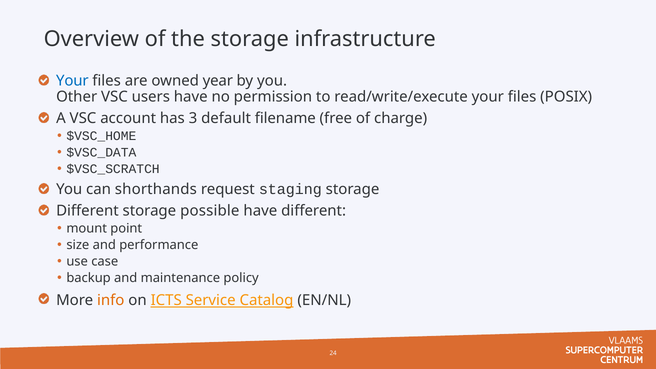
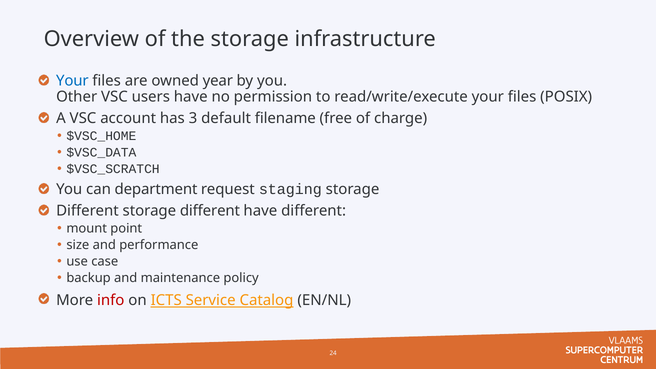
shorthands: shorthands -> department (156, 189)
Different storage possible: possible -> different (210, 211)
info colour: orange -> red (111, 300)
